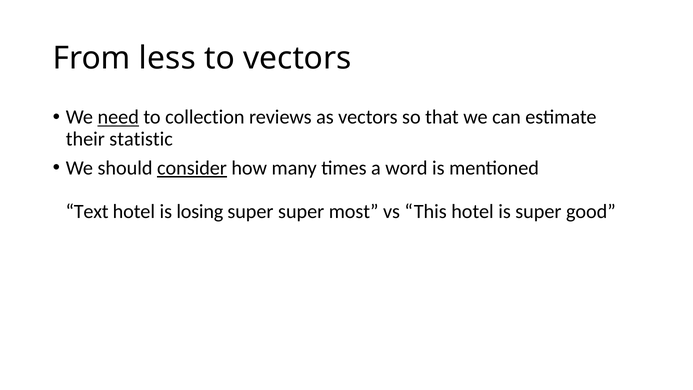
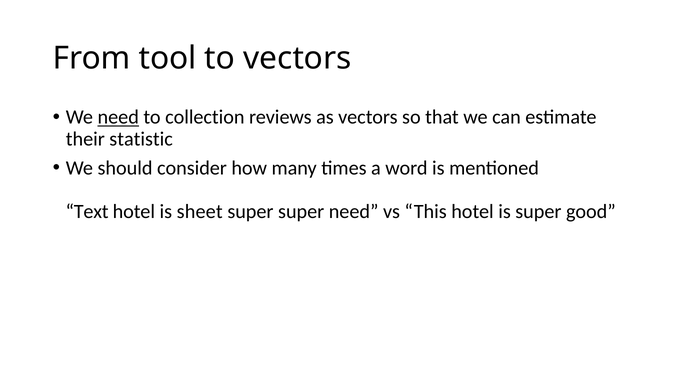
less: less -> tool (168, 58)
consider underline: present -> none (192, 168)
losing: losing -> sheet (200, 212)
super most: most -> need (354, 212)
